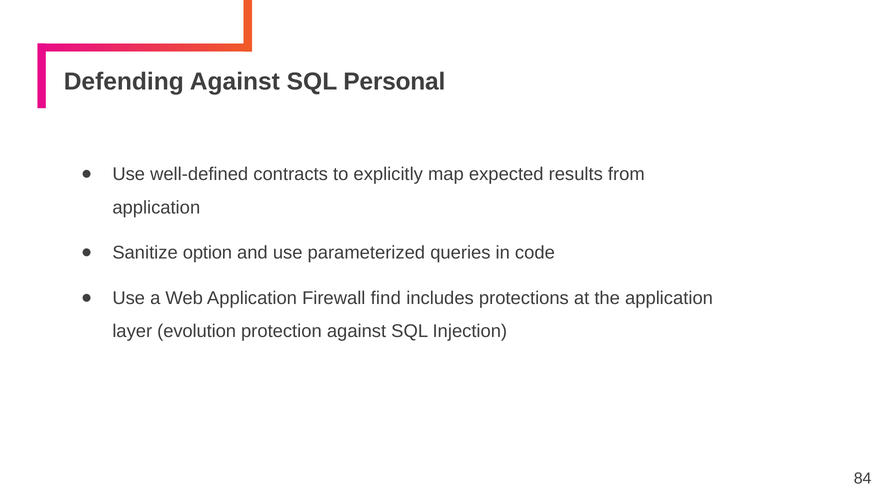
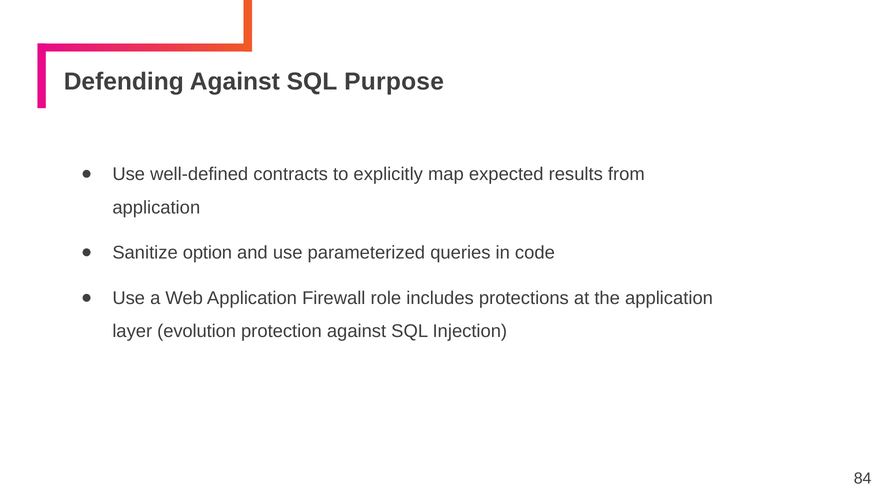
Personal: Personal -> Purpose (394, 82)
find: find -> role (386, 298)
